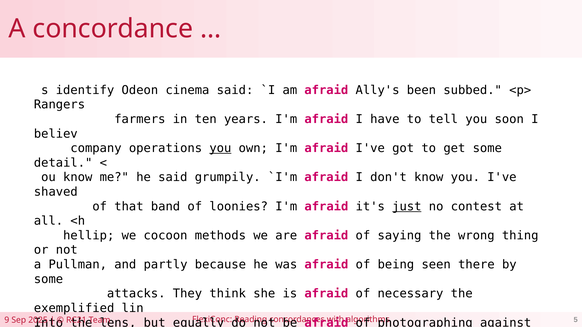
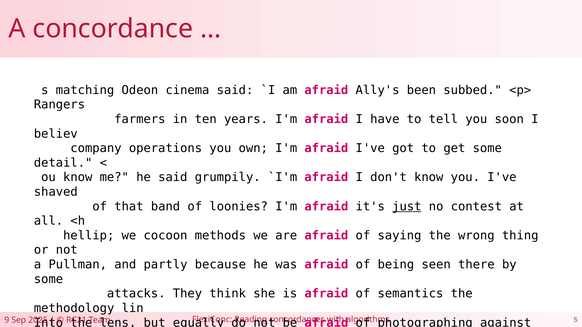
identify: identify -> matching (85, 90)
you underline: present -> none (220, 148)
necessary: necessary -> semantics (410, 294)
exemplified: exemplified -> methodology (74, 309)
